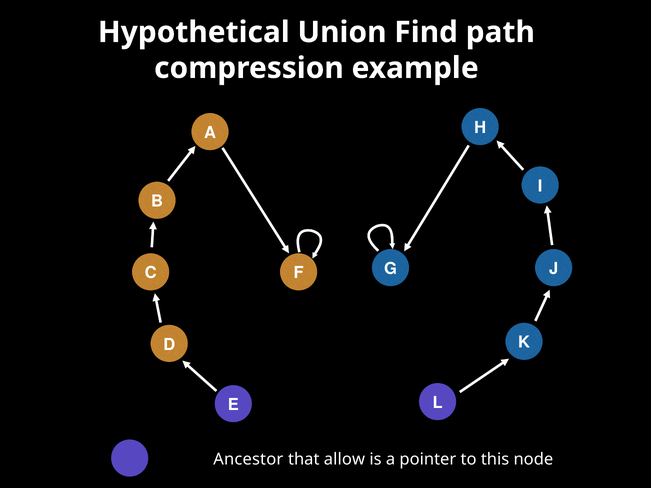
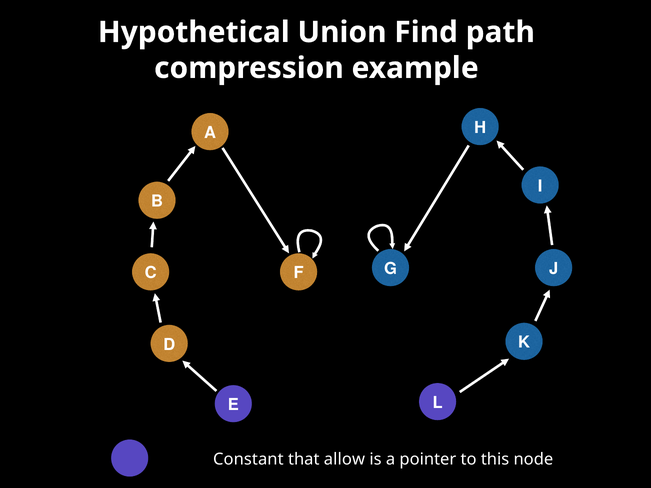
Ancestor: Ancestor -> Constant (248, 459)
